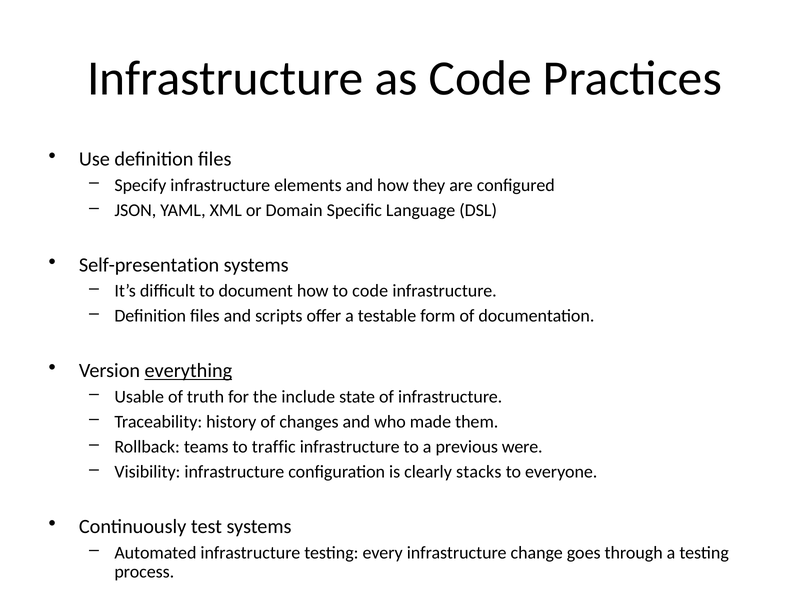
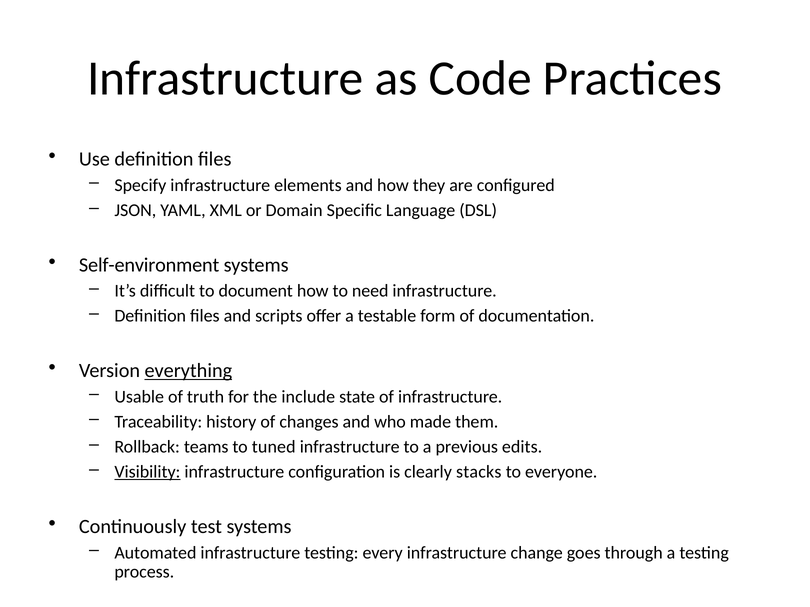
Self-presentation: Self-presentation -> Self-environment (149, 265)
to code: code -> need (370, 291)
traffic: traffic -> tuned (274, 447)
were: were -> edits (522, 447)
Visibility underline: none -> present (147, 472)
